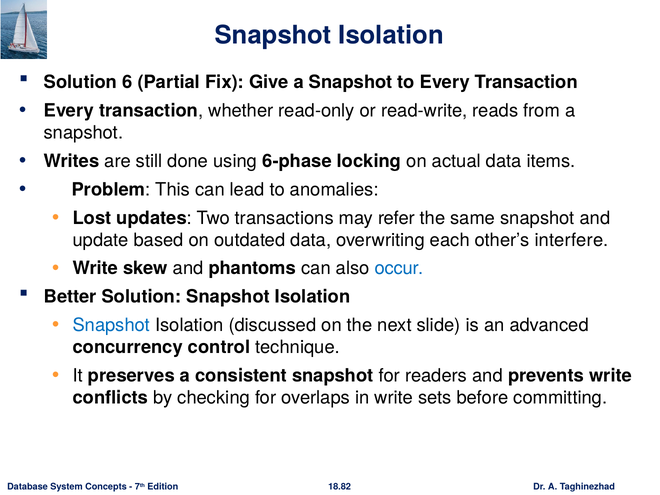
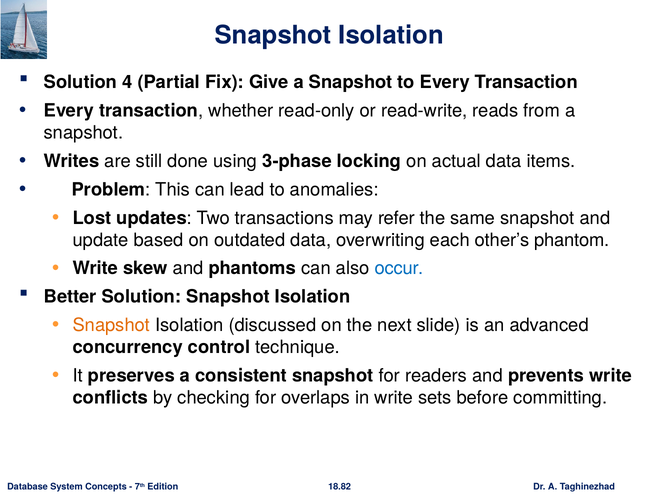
6: 6 -> 4 (127, 82)
6-phase: 6-phase -> 3-phase (297, 161)
interfere: interfere -> phantom (572, 240)
Snapshot colour: blue -> orange (111, 325)
